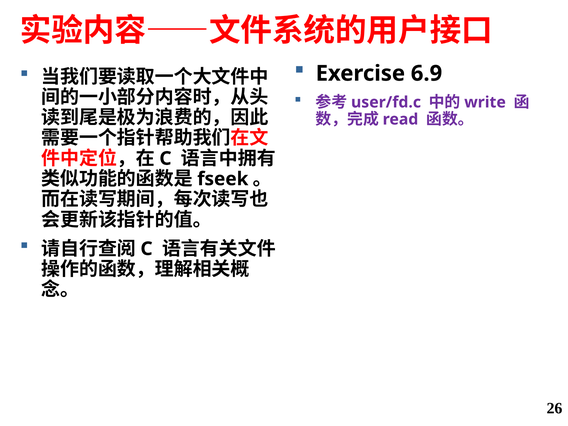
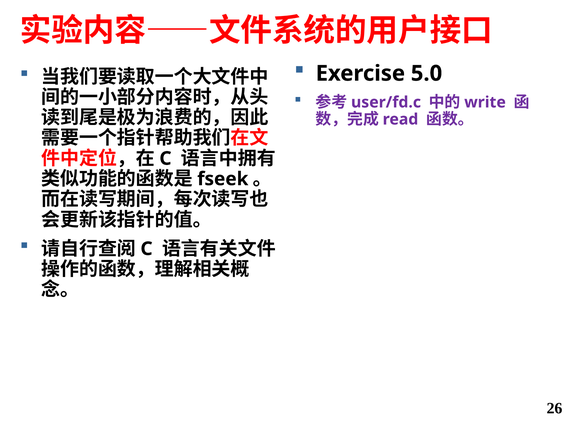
6.9: 6.9 -> 5.0 (427, 73)
